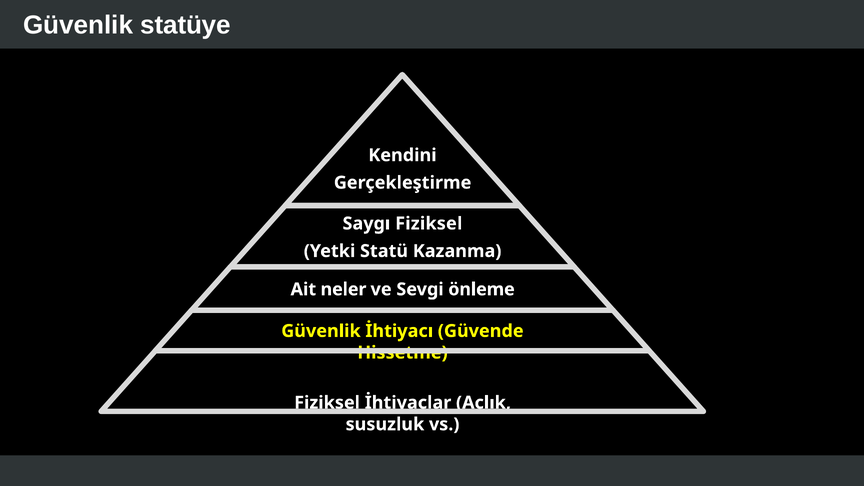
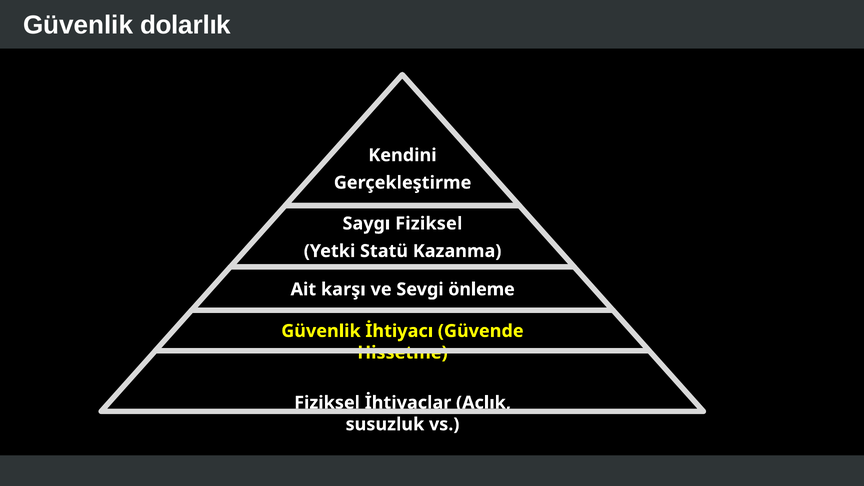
statüye: statüye -> dolarlık (186, 25)
neler: neler -> karşı (343, 289)
